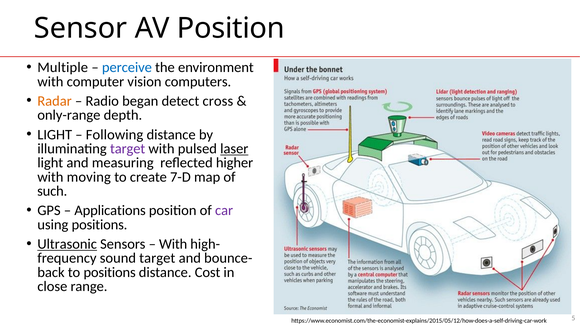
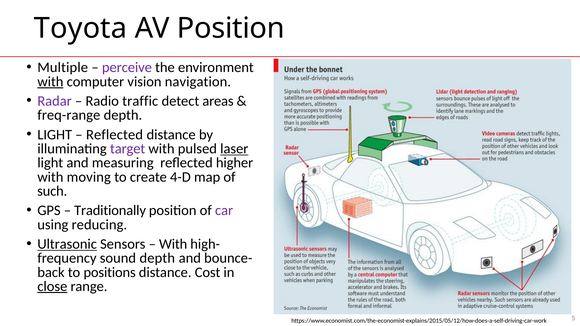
Sensor: Sensor -> Toyota (81, 28)
perceive colour: blue -> purple (127, 68)
with underline: none -> present (50, 82)
computers: computers -> navigation (198, 82)
Radar colour: orange -> purple (55, 101)
began: began -> traffic (140, 101)
cross: cross -> areas (218, 101)
only-range: only-range -> freq-range (69, 115)
Following: Following -> Reflected (115, 135)
7-D: 7-D -> 4-D (180, 177)
Applications: Applications -> Traditionally (110, 211)
using positions: positions -> reducing (99, 225)
sound target: target -> depth (157, 258)
close underline: none -> present (52, 287)
